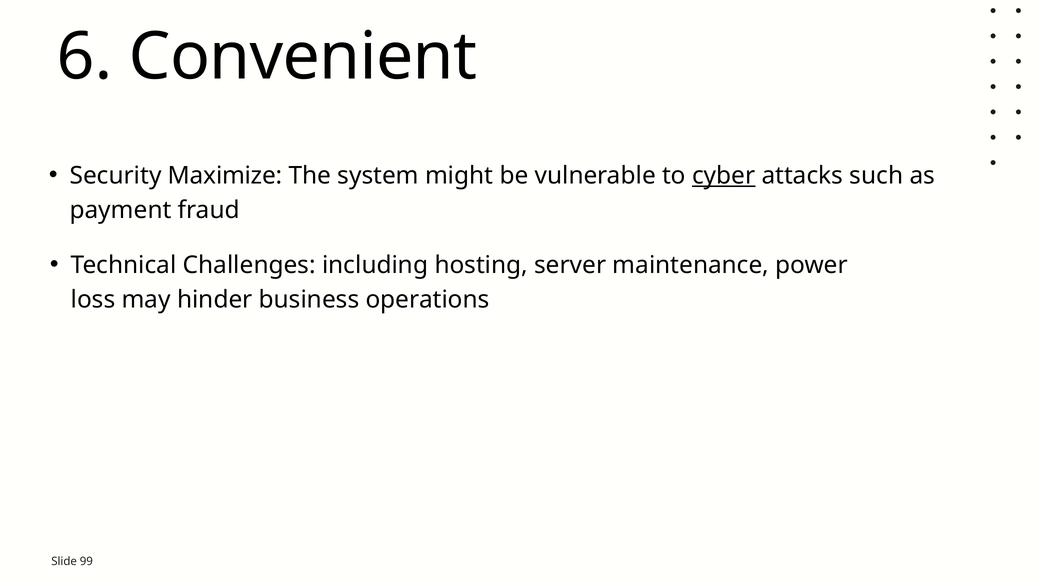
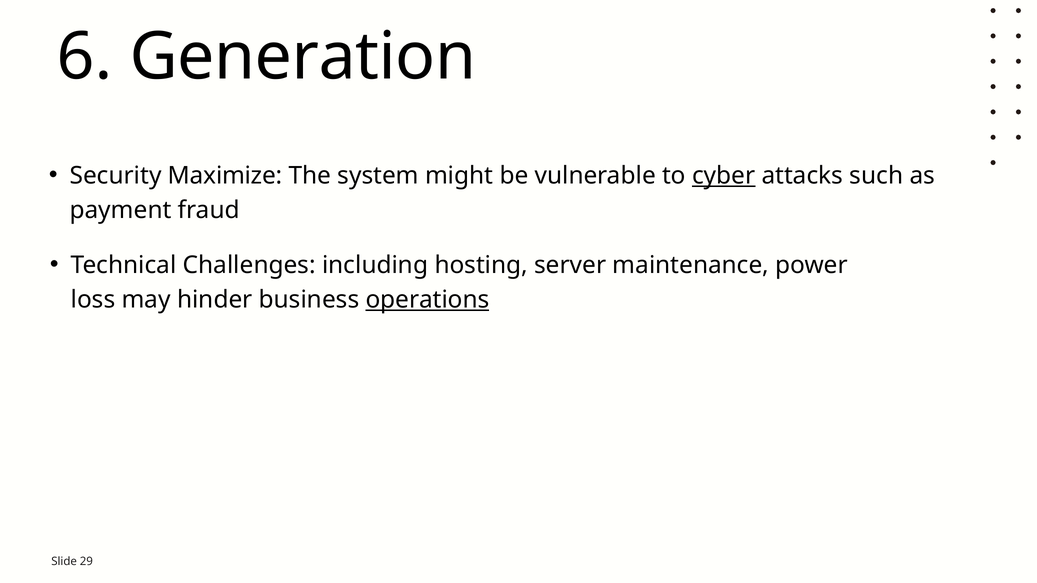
Convenient: Convenient -> Generation (303, 57)
operations underline: none -> present (427, 300)
99: 99 -> 29 (86, 562)
